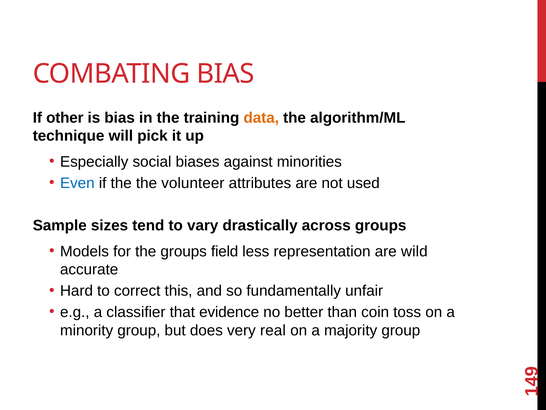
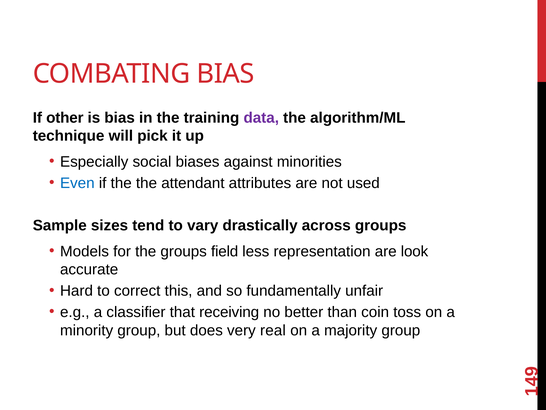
data colour: orange -> purple (261, 118)
volunteer: volunteer -> attendant (193, 183)
wild: wild -> look (415, 251)
evidence: evidence -> receiving (229, 312)
